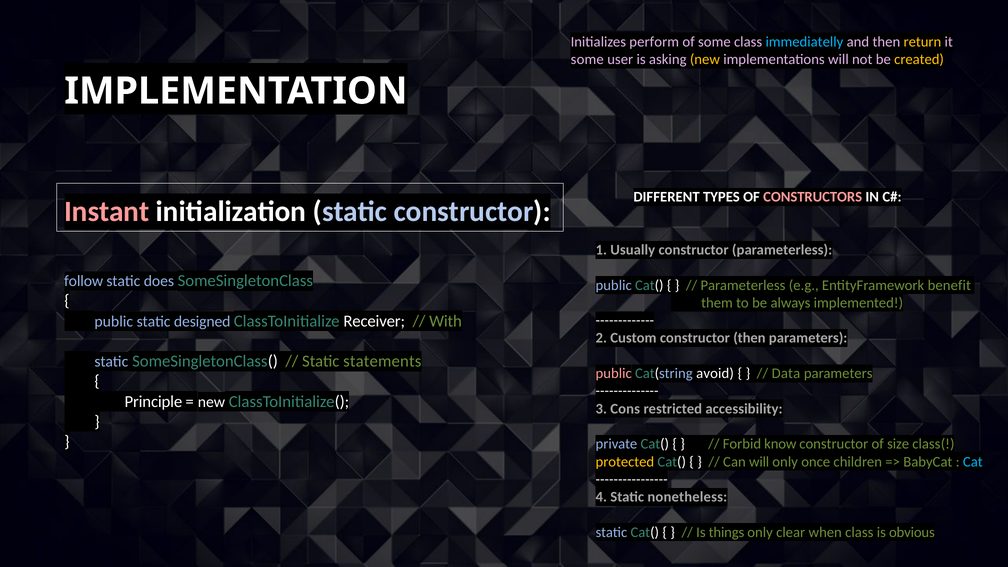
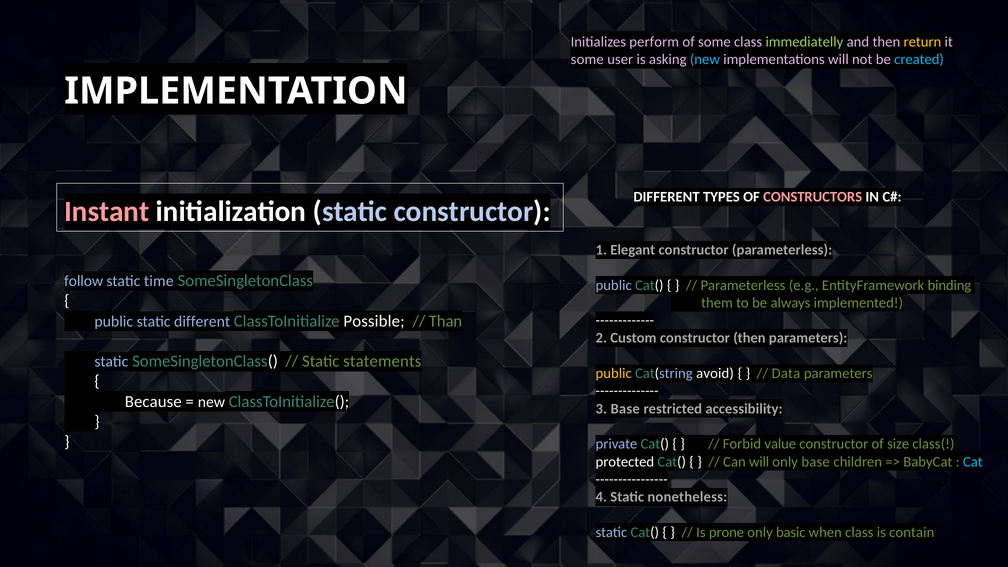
immediatelly colour: light blue -> light green (804, 42)
new colour: yellow -> light blue (705, 59)
created colour: yellow -> light blue (919, 59)
Usually: Usually -> Elegant (633, 250)
does: does -> time (159, 281)
benefit: benefit -> binding (949, 285)
static designed: designed -> different (202, 321)
Receiver: Receiver -> Possible (374, 321)
With: With -> Than (446, 321)
public colour: pink -> yellow (614, 373)
Principle: Principle -> Because (153, 402)
3 Cons: Cons -> Base (625, 409)
know: know -> value (780, 444)
protected colour: yellow -> white (625, 462)
only once: once -> base (816, 462)
things: things -> prone (726, 532)
clear: clear -> basic (791, 532)
obvious: obvious -> contain (912, 532)
